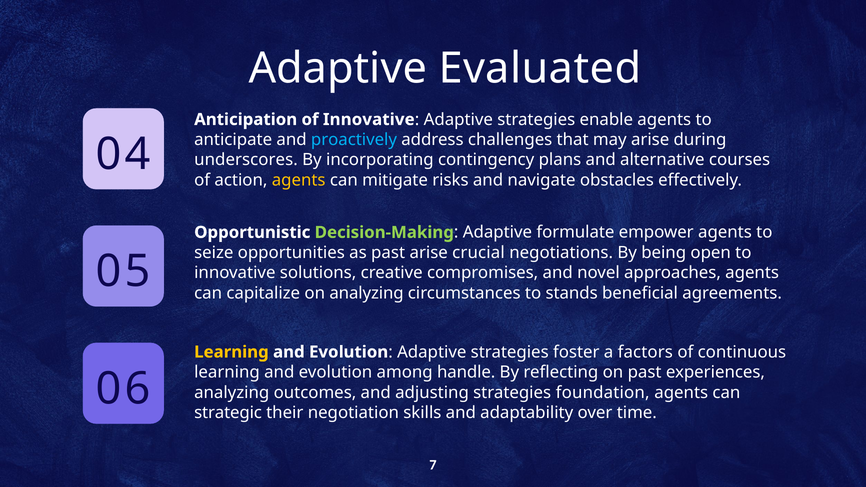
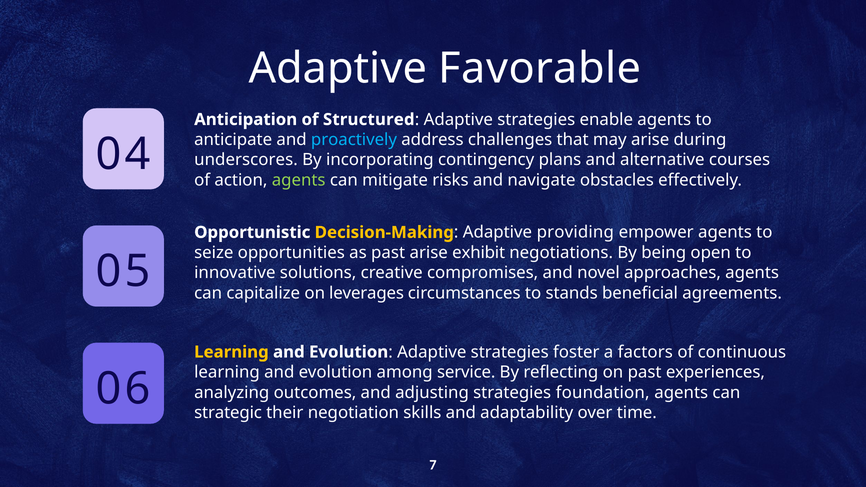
Evaluated: Evaluated -> Favorable (540, 69)
of Innovative: Innovative -> Structured (369, 120)
agents colour: yellow -> light green (299, 180)
Decision-Making colour: light green -> yellow (384, 232)
formulate: formulate -> providing (575, 232)
crucial: crucial -> exhibit (479, 253)
on analyzing: analyzing -> leverages (367, 293)
handle: handle -> service (466, 372)
